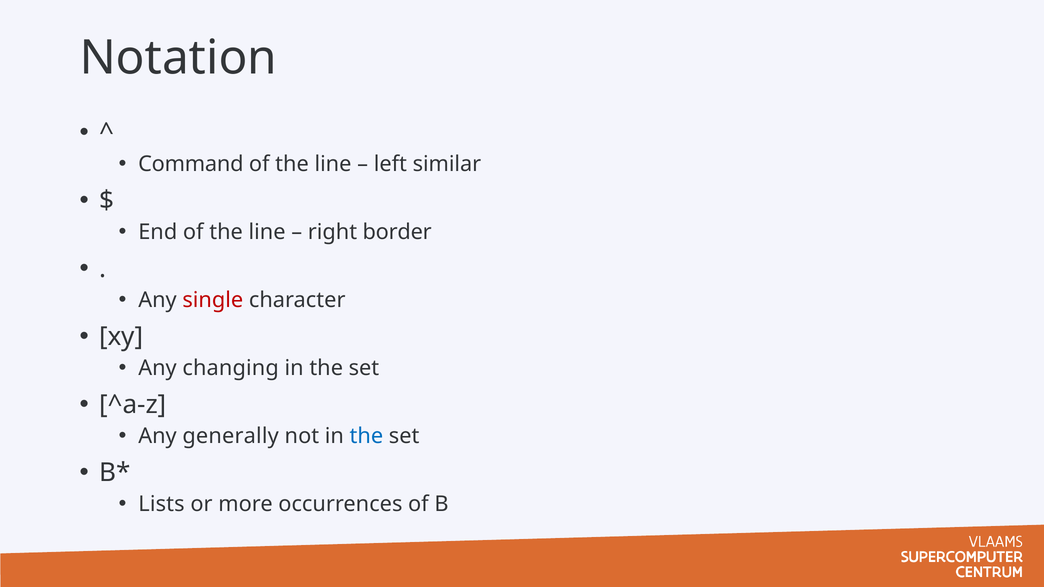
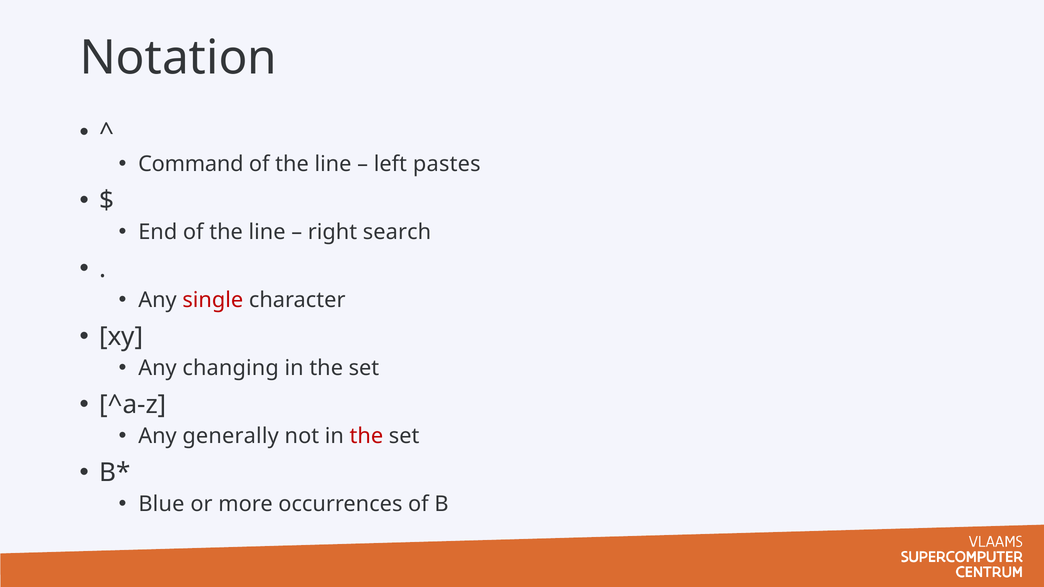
similar: similar -> pastes (447, 164)
border: border -> search (397, 232)
the colour: blue -> red (366, 436)
Lists: Lists -> Blue (161, 504)
